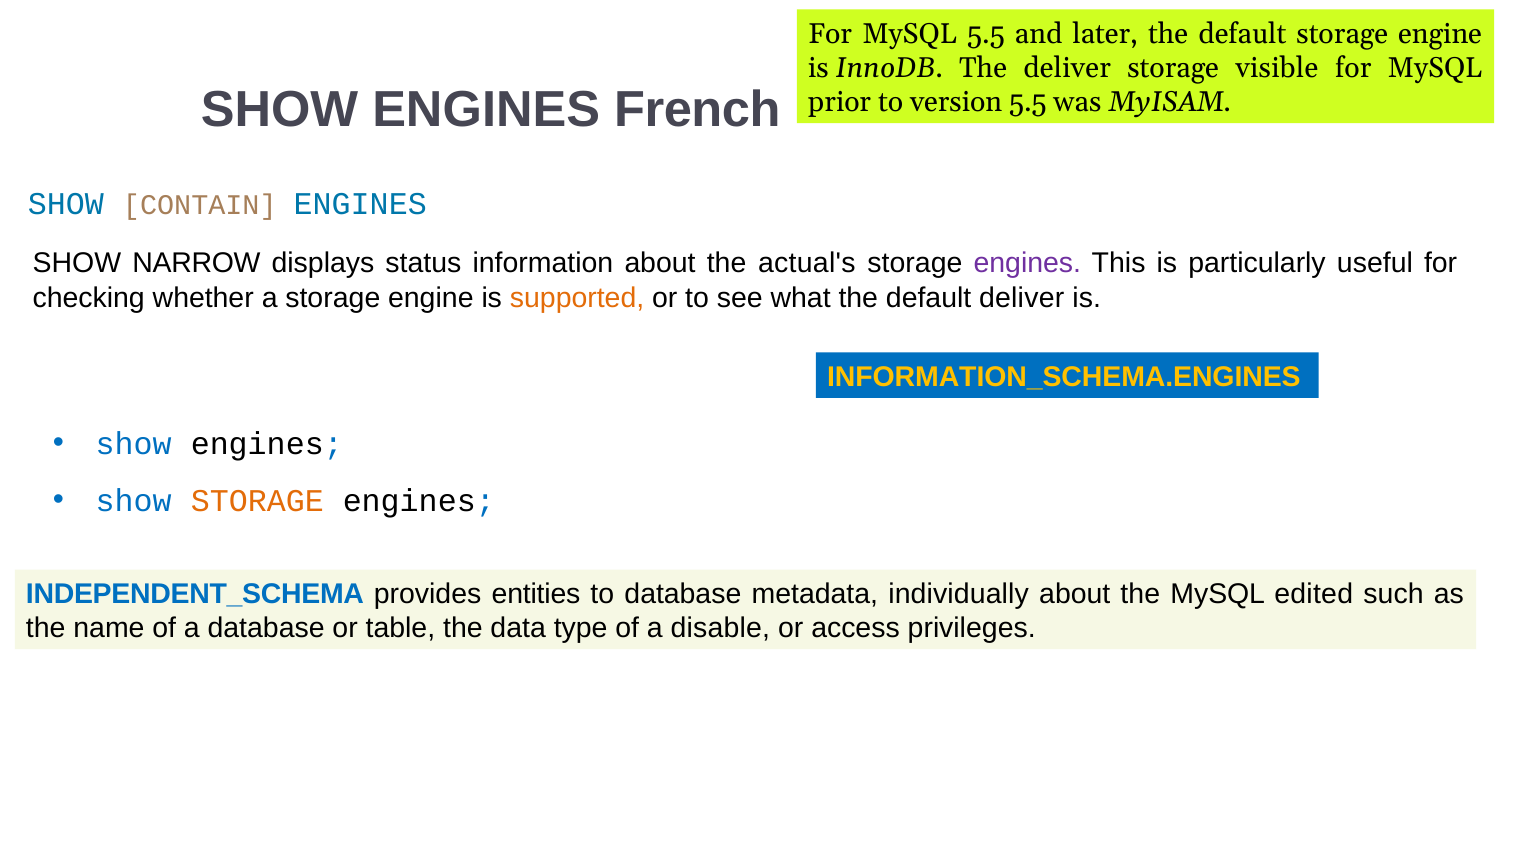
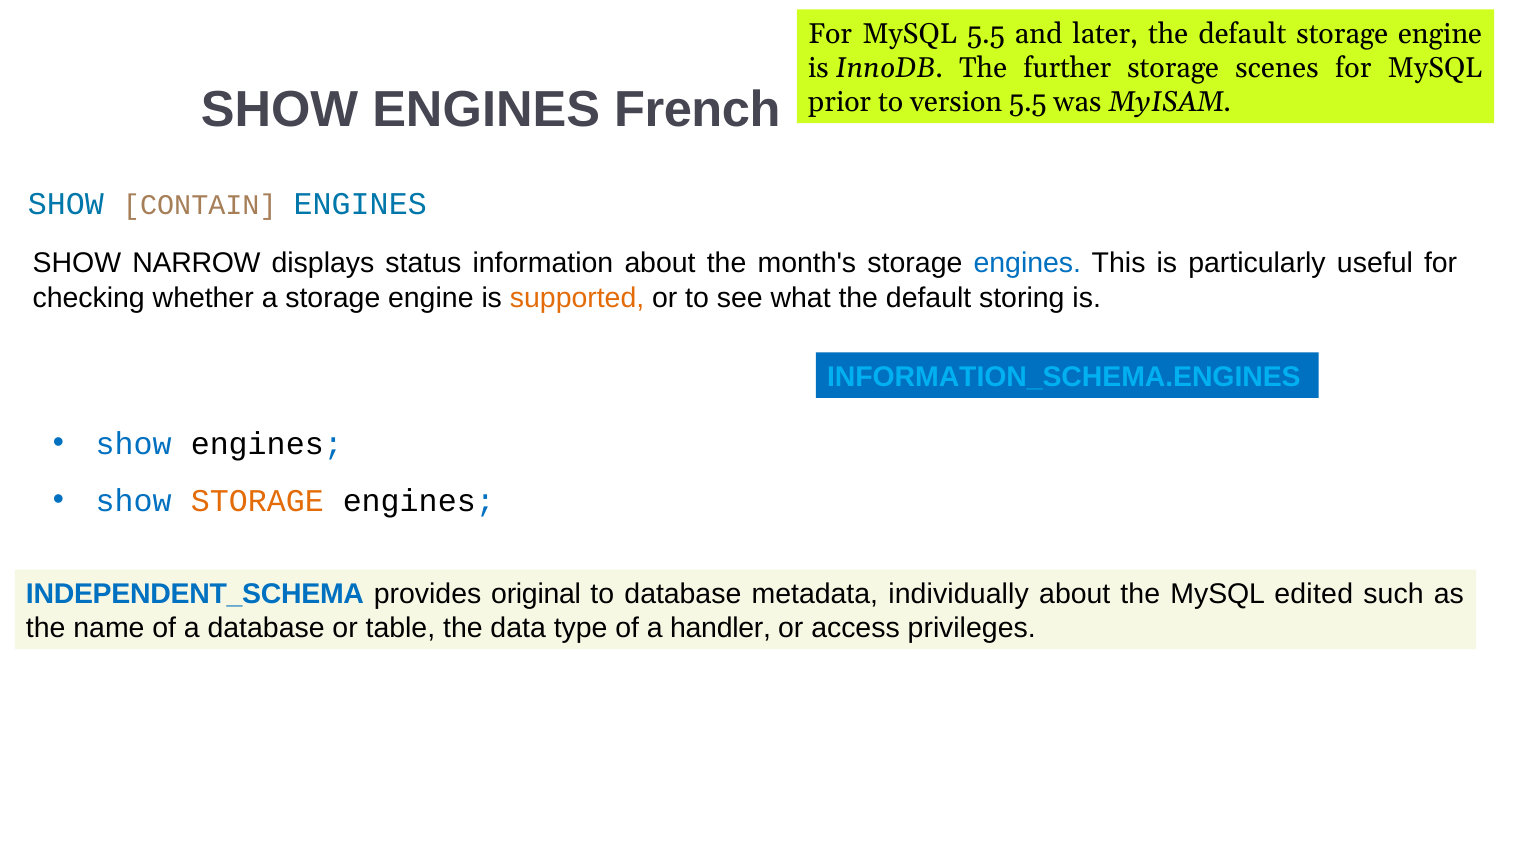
The deliver: deliver -> further (1067, 68)
visible: visible -> scenes (1277, 68)
actual's: actual's -> month's (807, 263)
engines colour: purple -> blue (1027, 263)
default deliver: deliver -> storing (1022, 298)
INFORMATION_SCHEMA.ENGINES colour: yellow -> light blue (1064, 377)
entities: entities -> original (536, 594)
disable: disable -> handler (721, 628)
